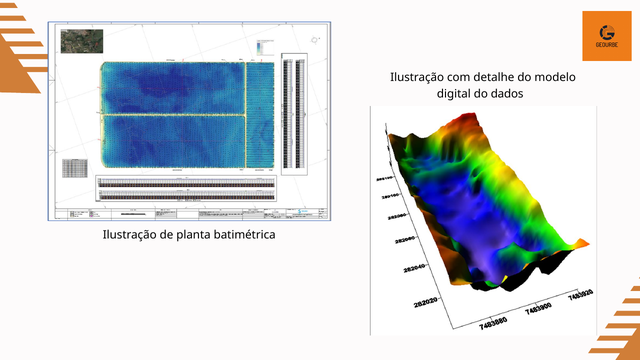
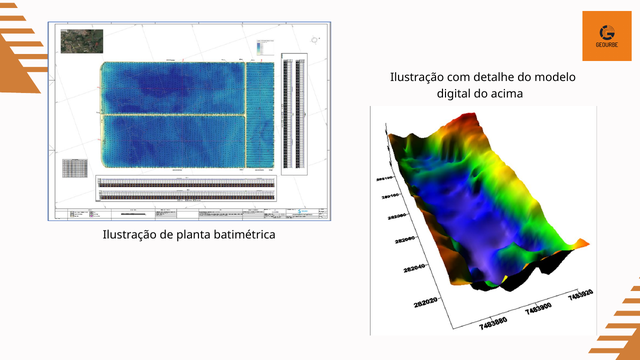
dados: dados -> acima (507, 94)
